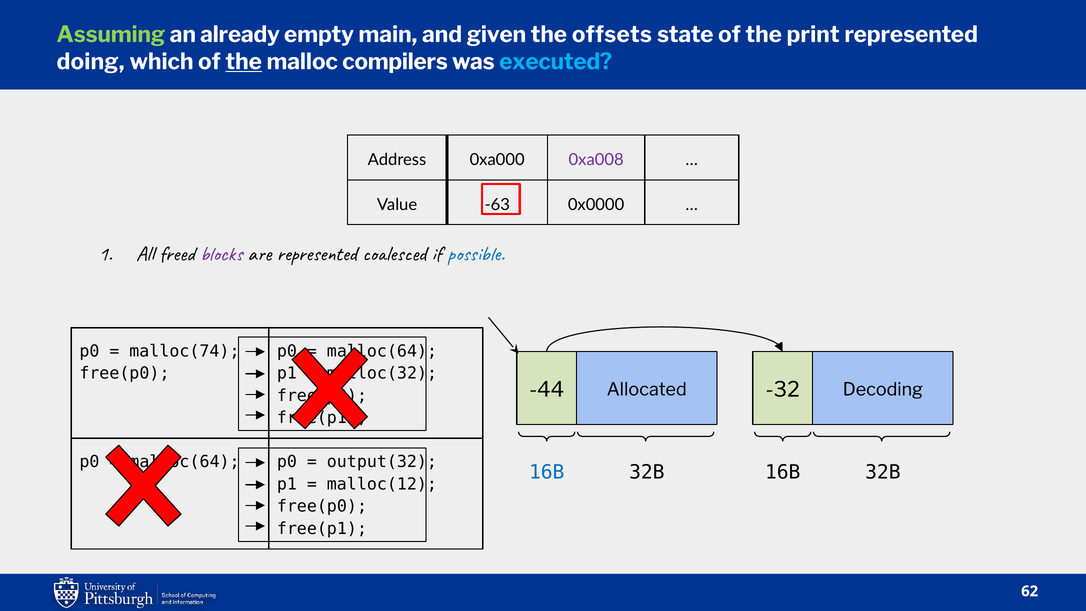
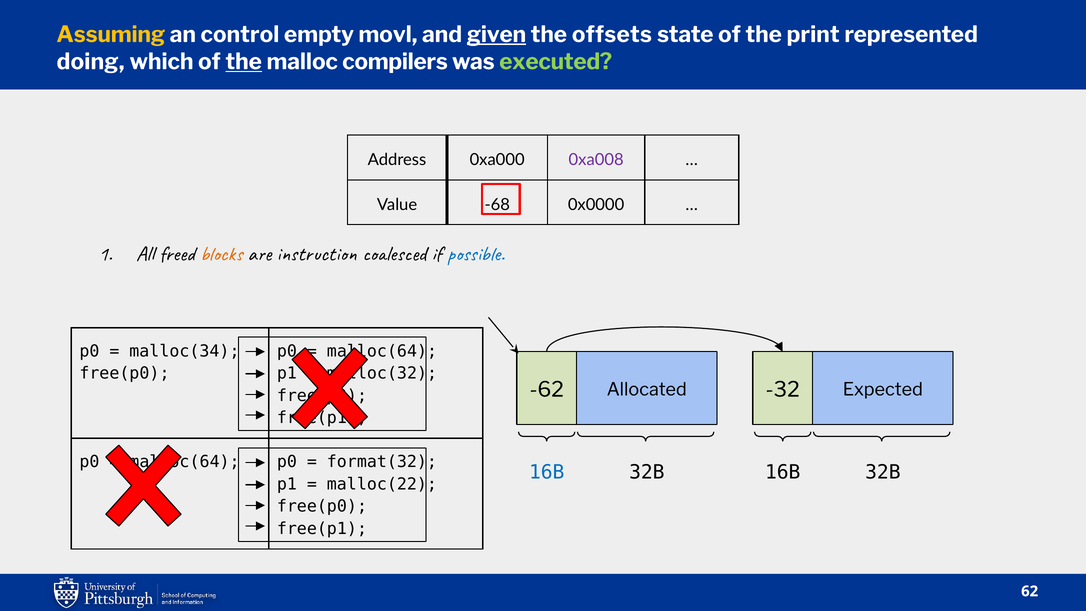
Assuming colour: light green -> yellow (111, 35)
already: already -> control (240, 35)
main: main -> movl (388, 35)
given underline: none -> present (496, 35)
executed colour: light blue -> light green (556, 62)
-63: -63 -> -68 (497, 205)
blocks colour: purple -> orange (221, 254)
are represented: represented -> instruction (317, 254)
malloc(74: malloc(74 -> malloc(34 (184, 351)
-44: -44 -> -62 (547, 390)
Decoding: Decoding -> Expected (883, 389)
output(32: output(32 -> format(32 (382, 462)
malloc(12: malloc(12 -> malloc(22 (382, 484)
